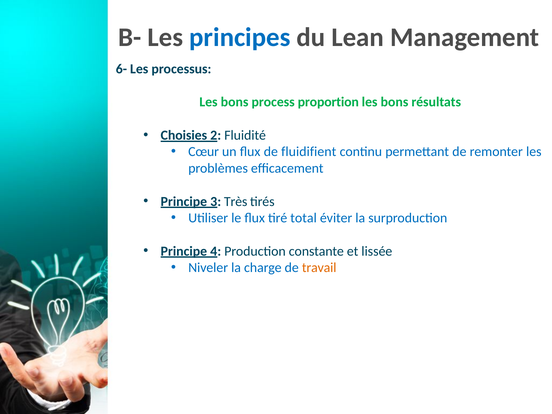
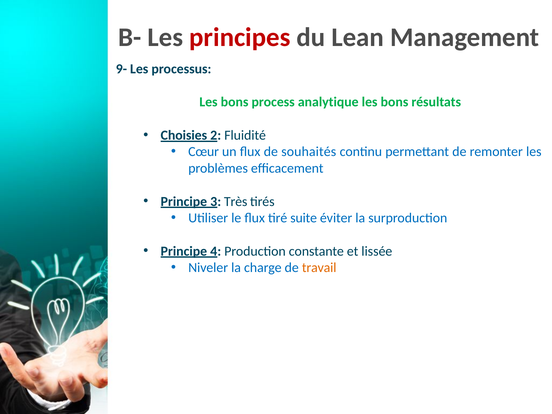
principes colour: blue -> red (240, 37)
6-: 6- -> 9- (121, 69)
proportion: proportion -> analytique (328, 102)
fluidifient: fluidifient -> souhaités (309, 152)
total: total -> suite (304, 218)
